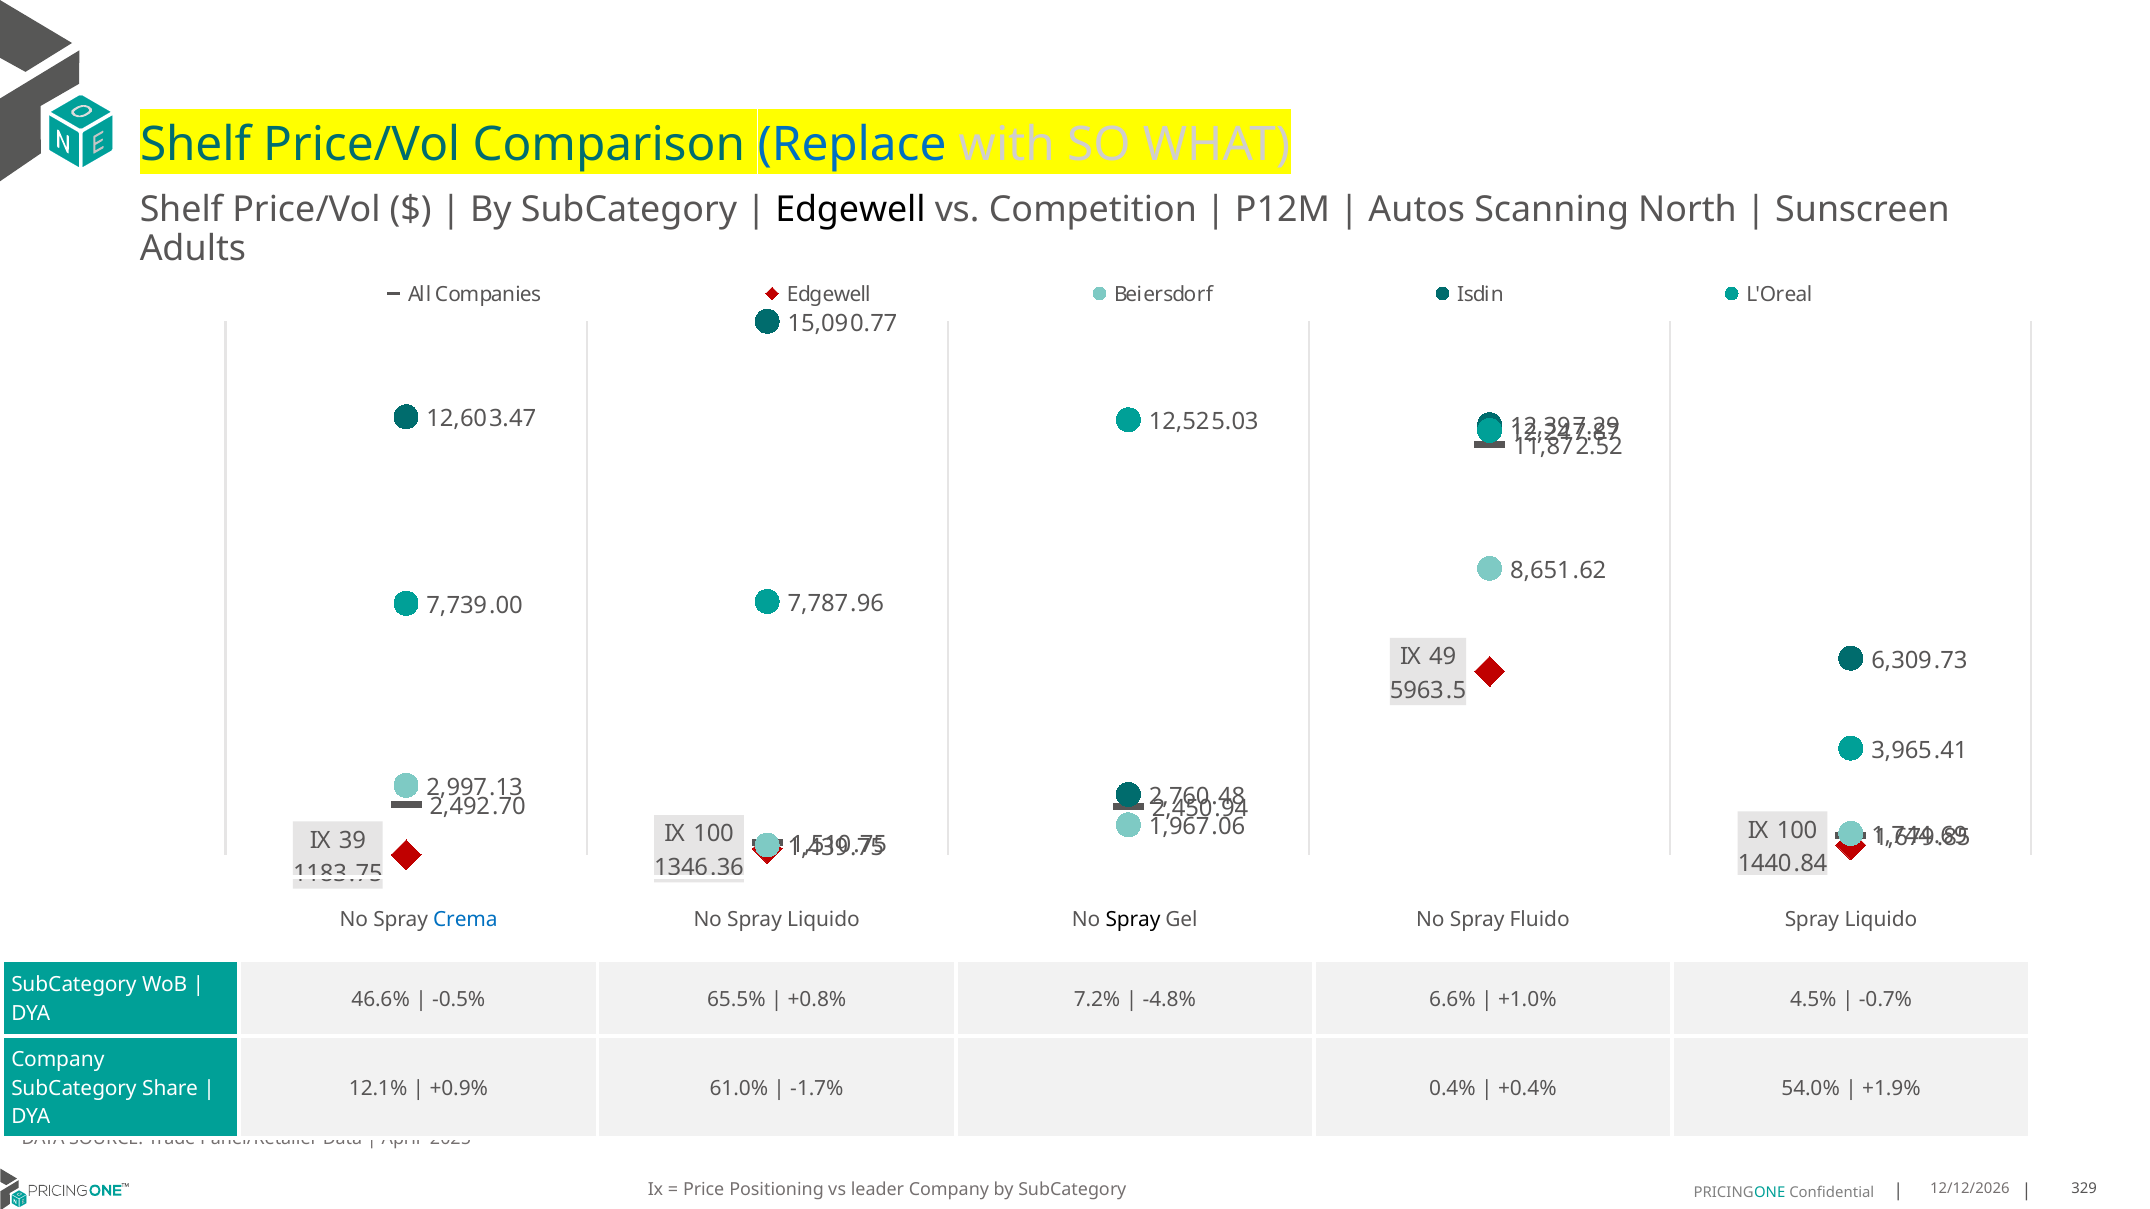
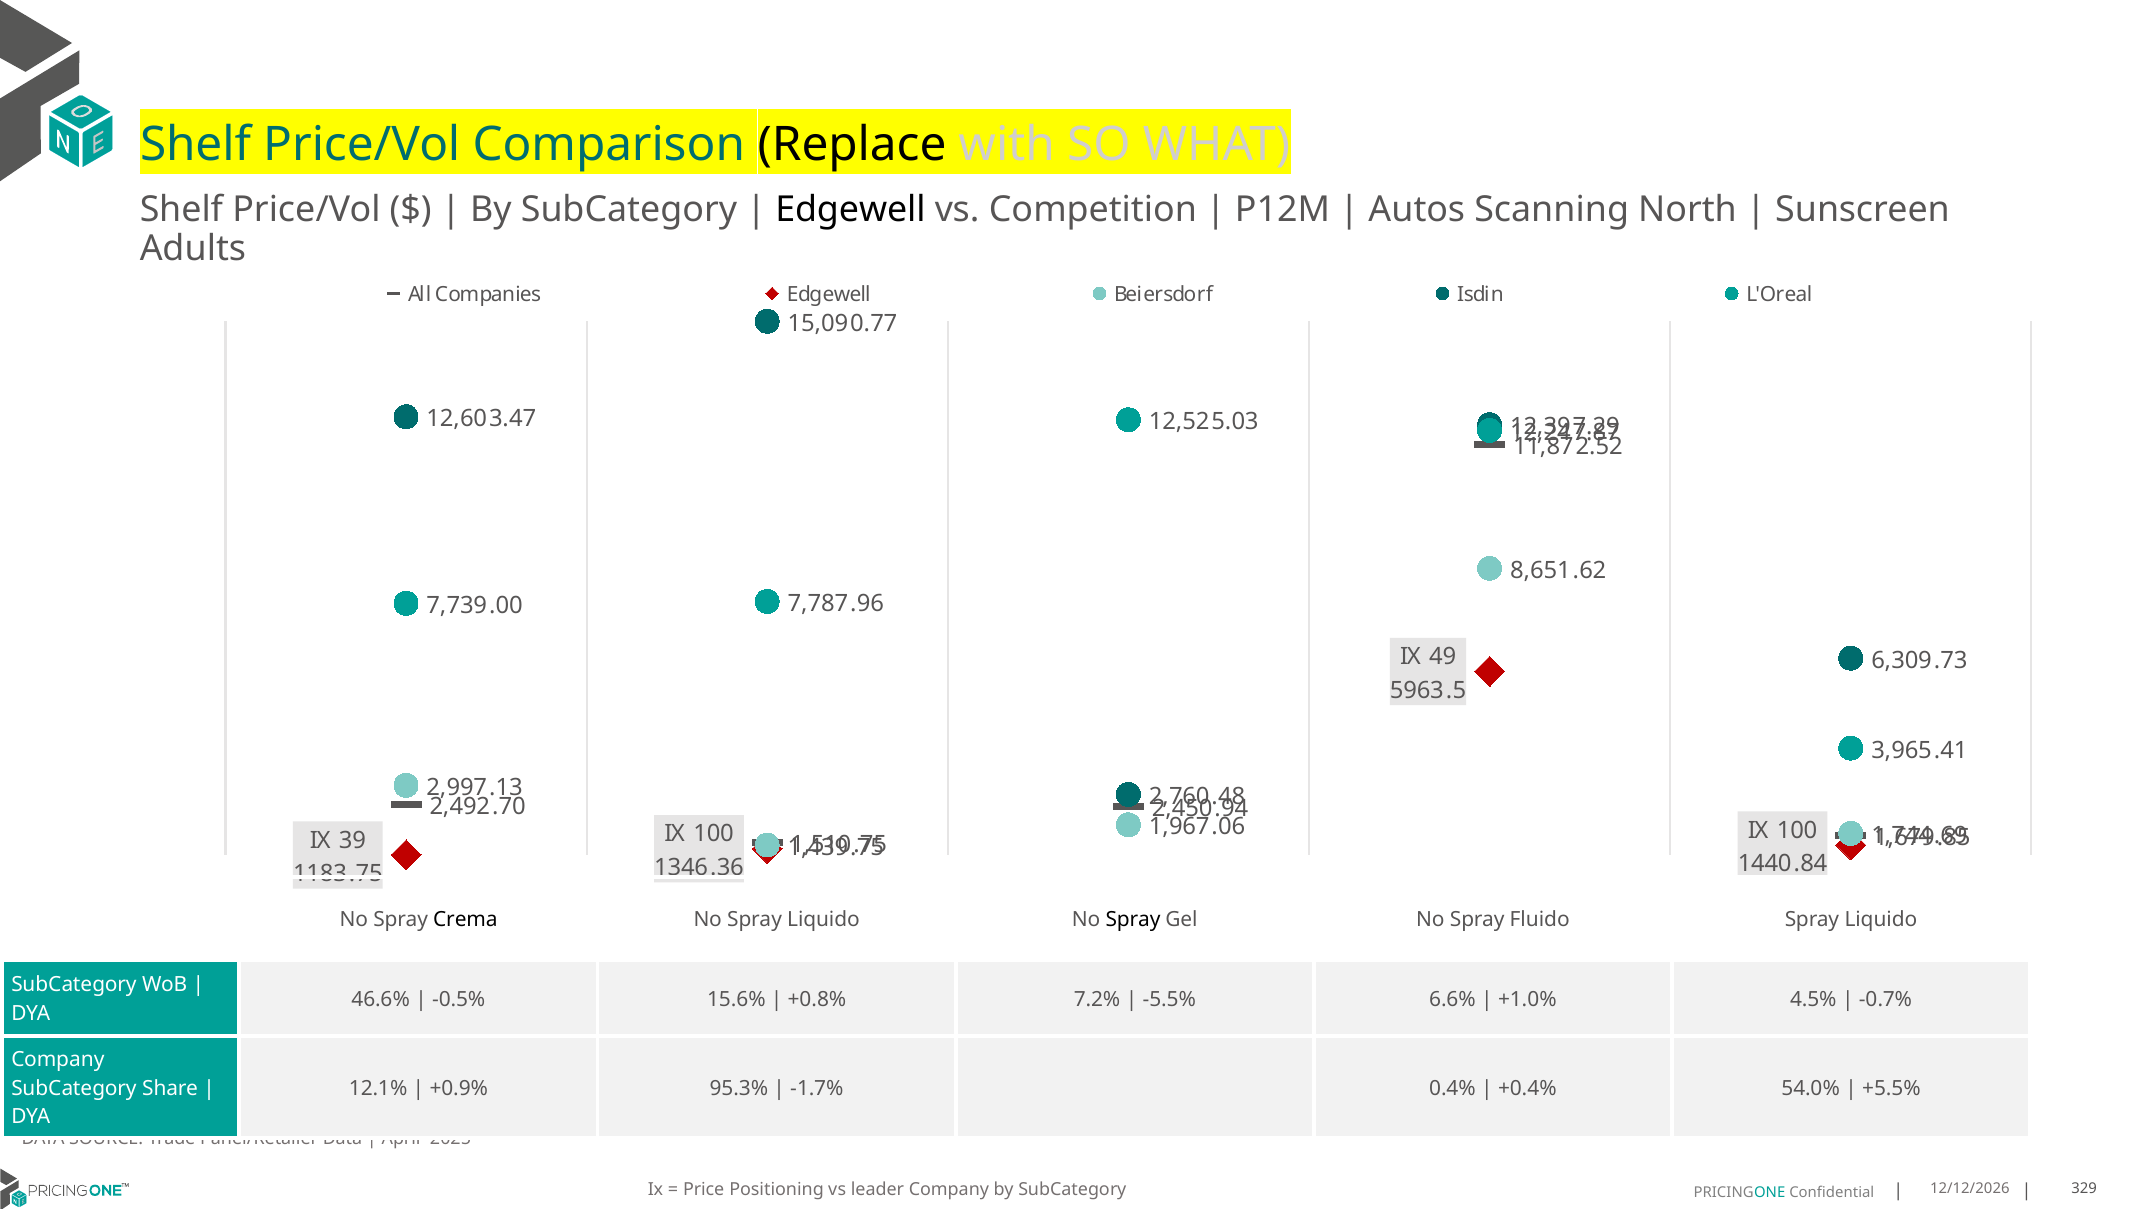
Replace colour: blue -> black (852, 144)
Crema colour: blue -> black (465, 920)
65.5%: 65.5% -> 15.6% (736, 1000)
-4.8%: -4.8% -> -5.5% (1169, 1000)
61.0%: 61.0% -> 95.3% (739, 1088)
+1.9%: +1.9% -> +5.5% (1891, 1088)
